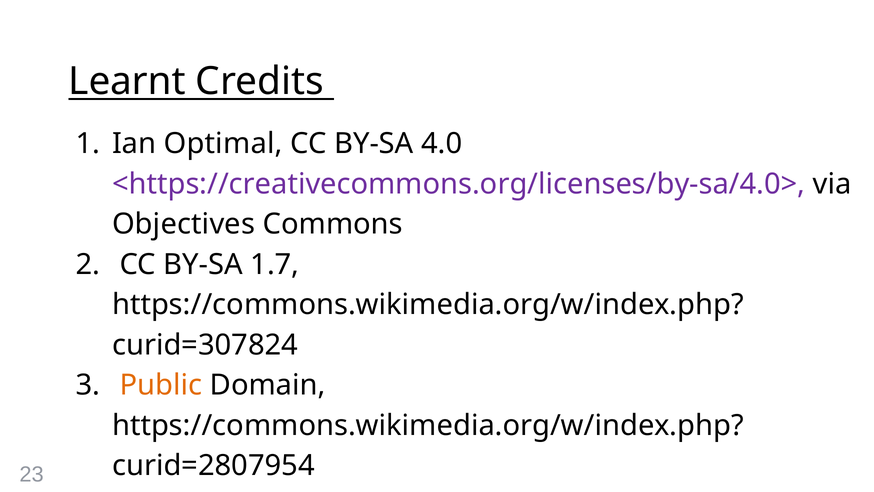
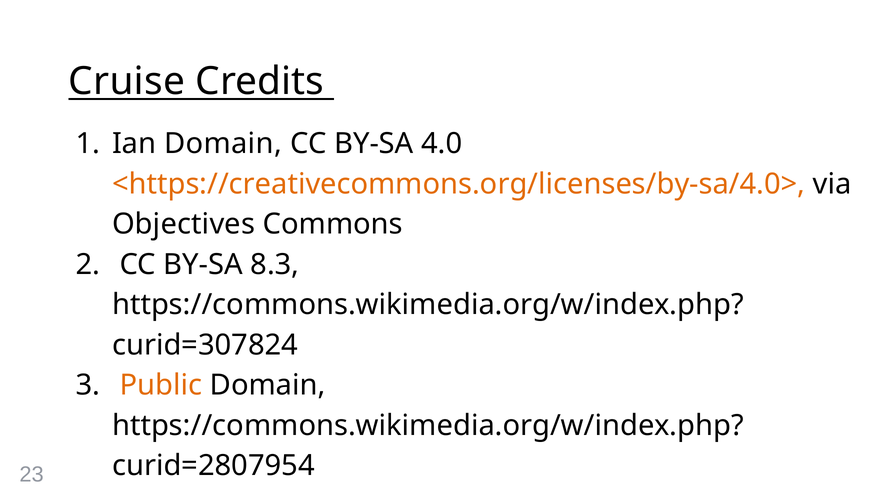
Learnt: Learnt -> Cruise (127, 81)
Ian Optimal: Optimal -> Domain (223, 144)
<https://creativecommons.org/licenses/by-sa/4.0> colour: purple -> orange (459, 184)
1.7: 1.7 -> 8.3 (275, 264)
